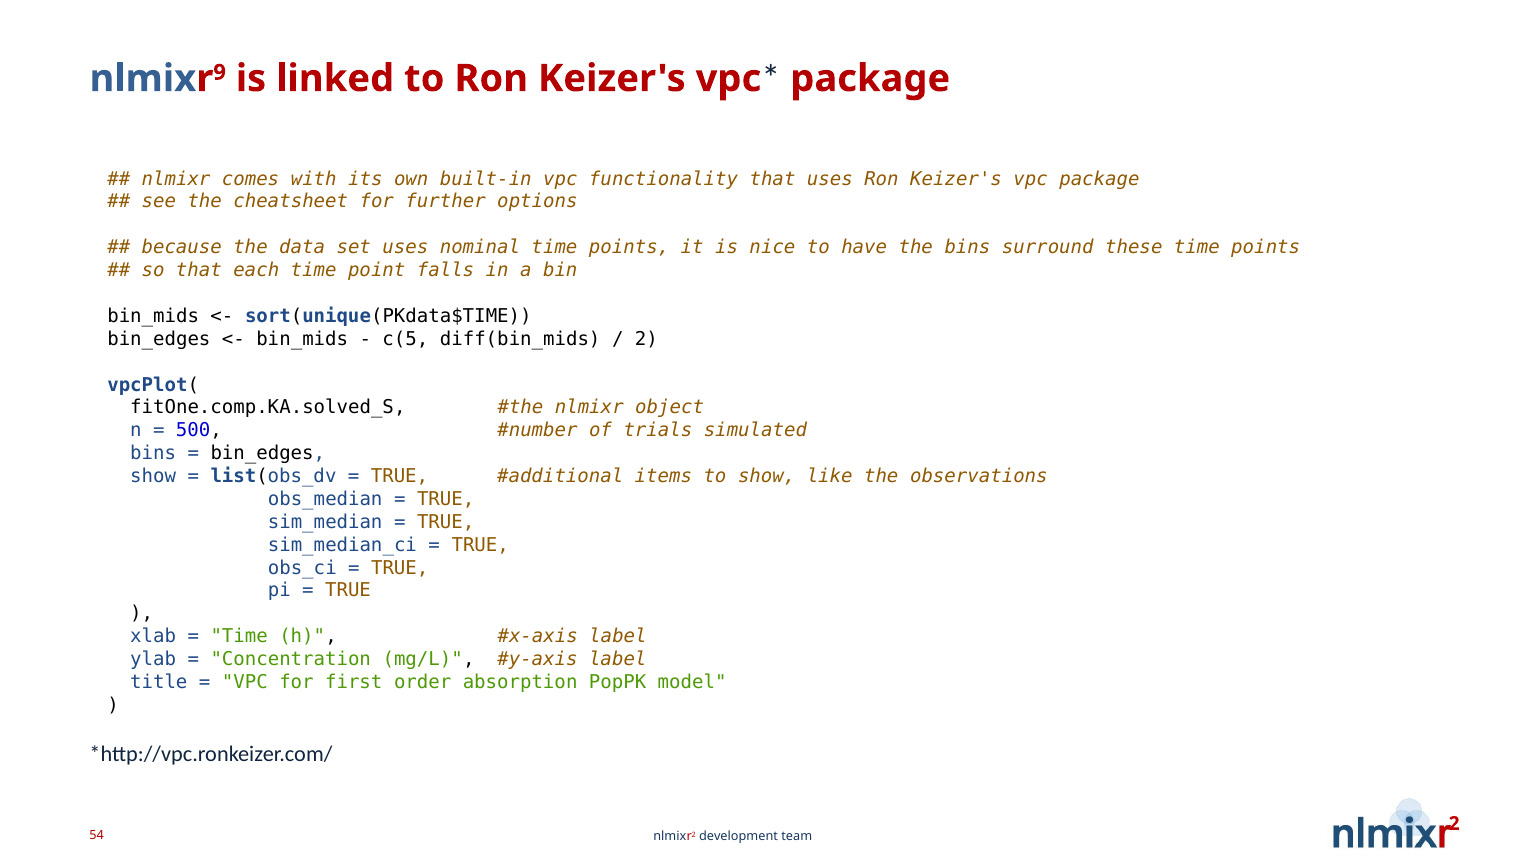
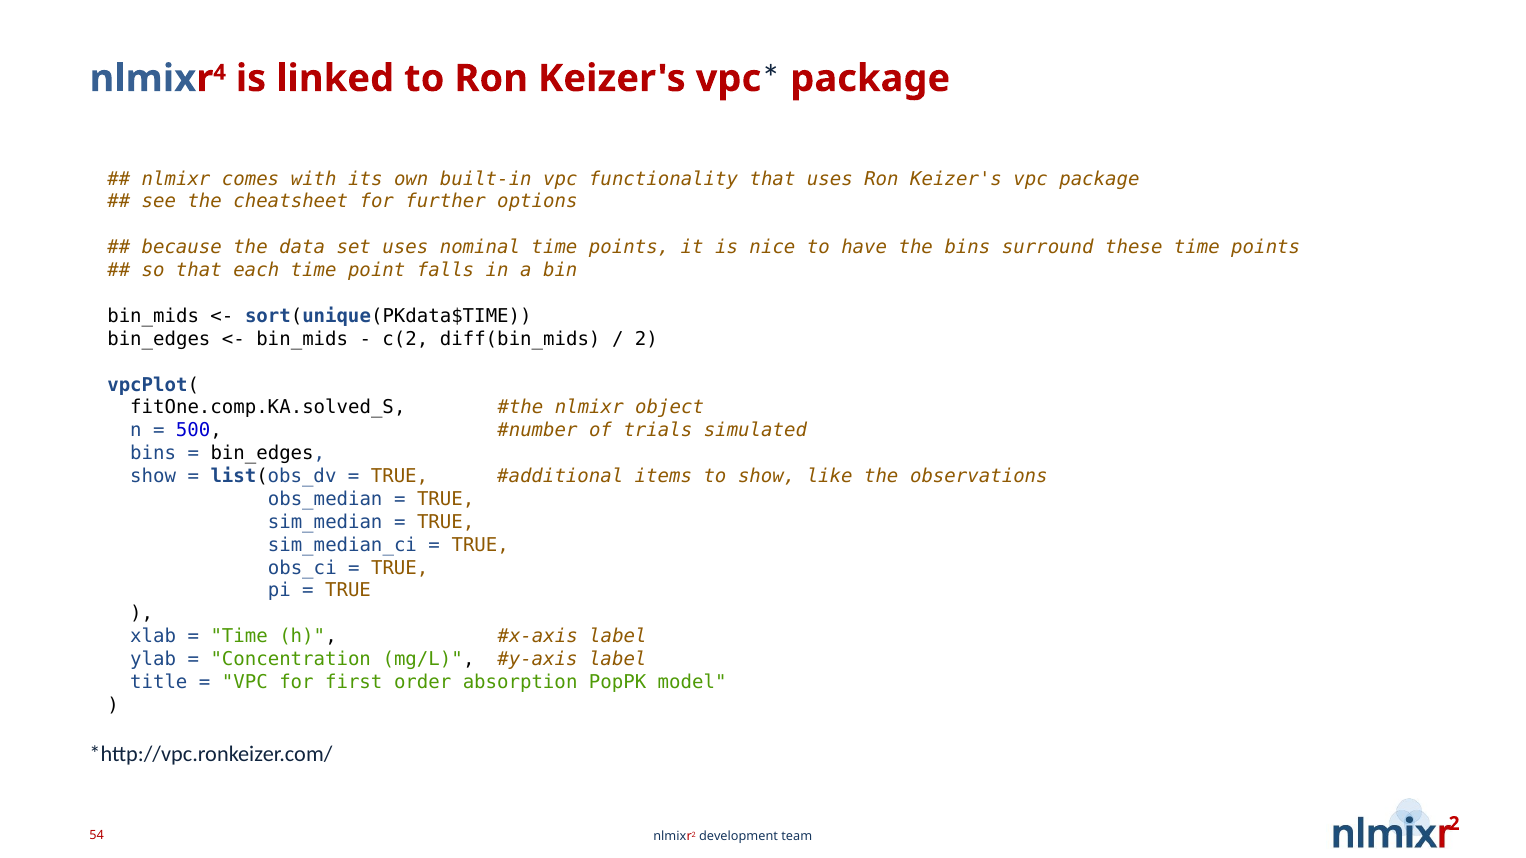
9: 9 -> 4 (220, 72)
c(5: c(5 -> c(2 (405, 339)
